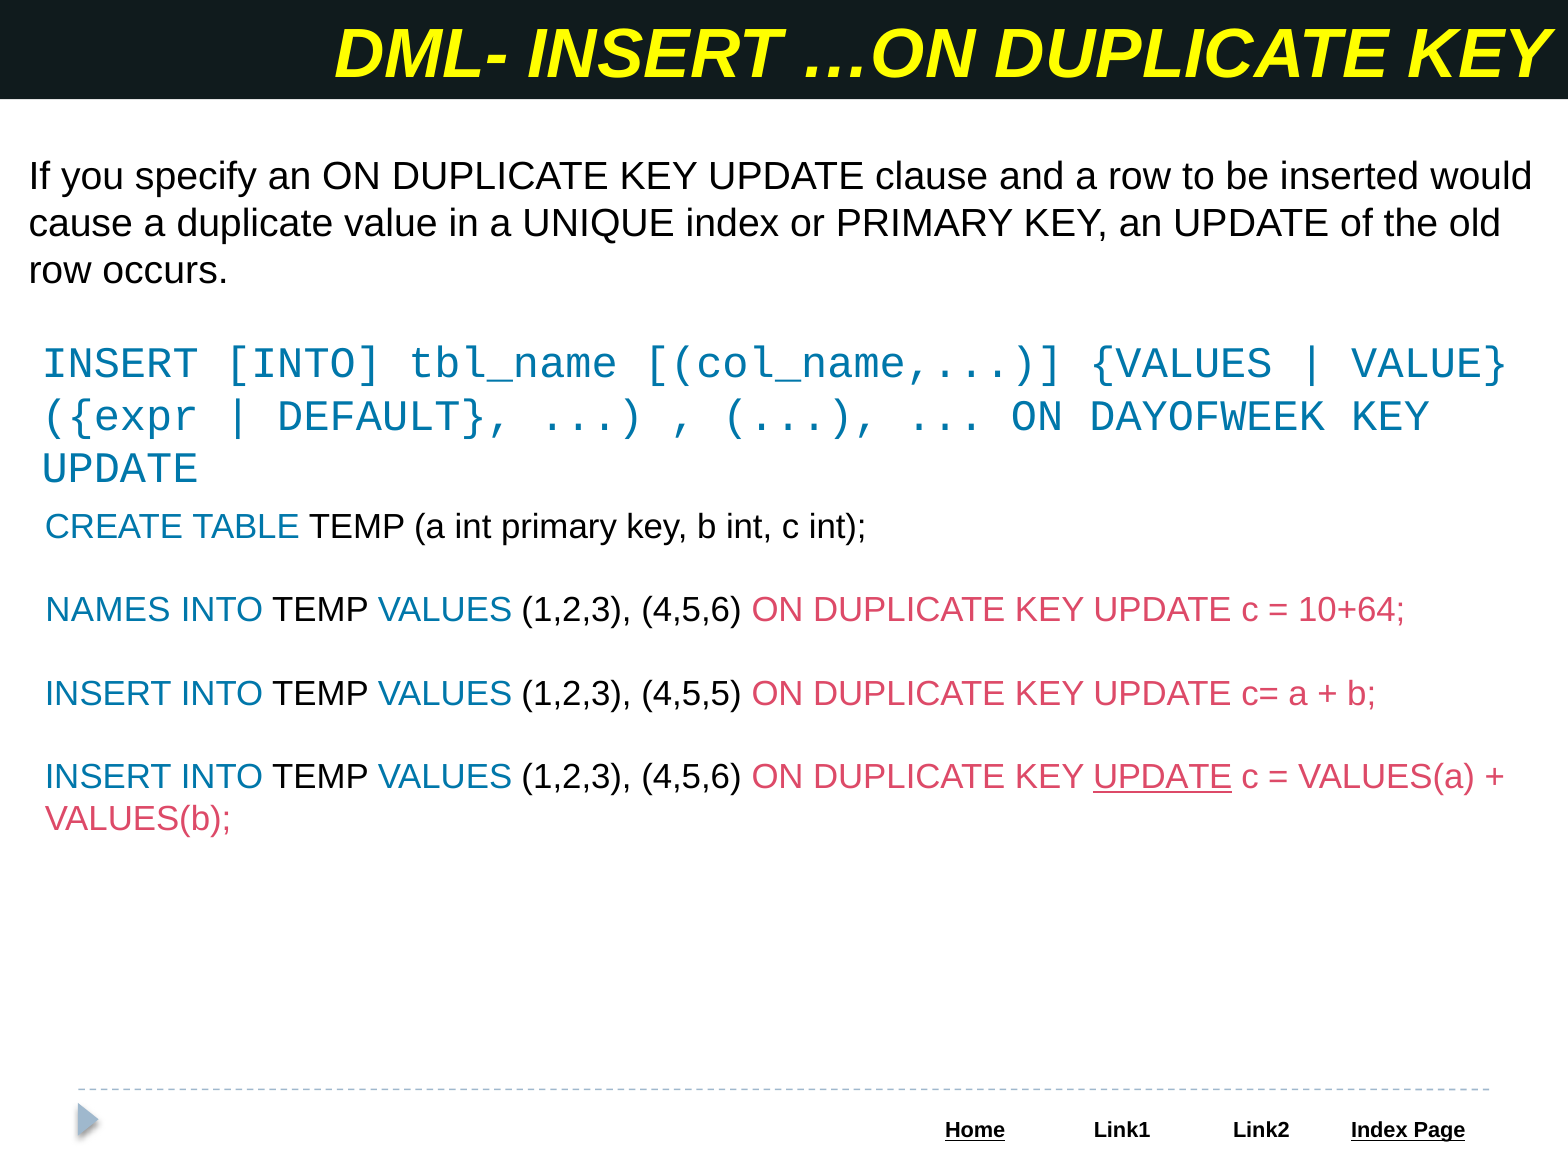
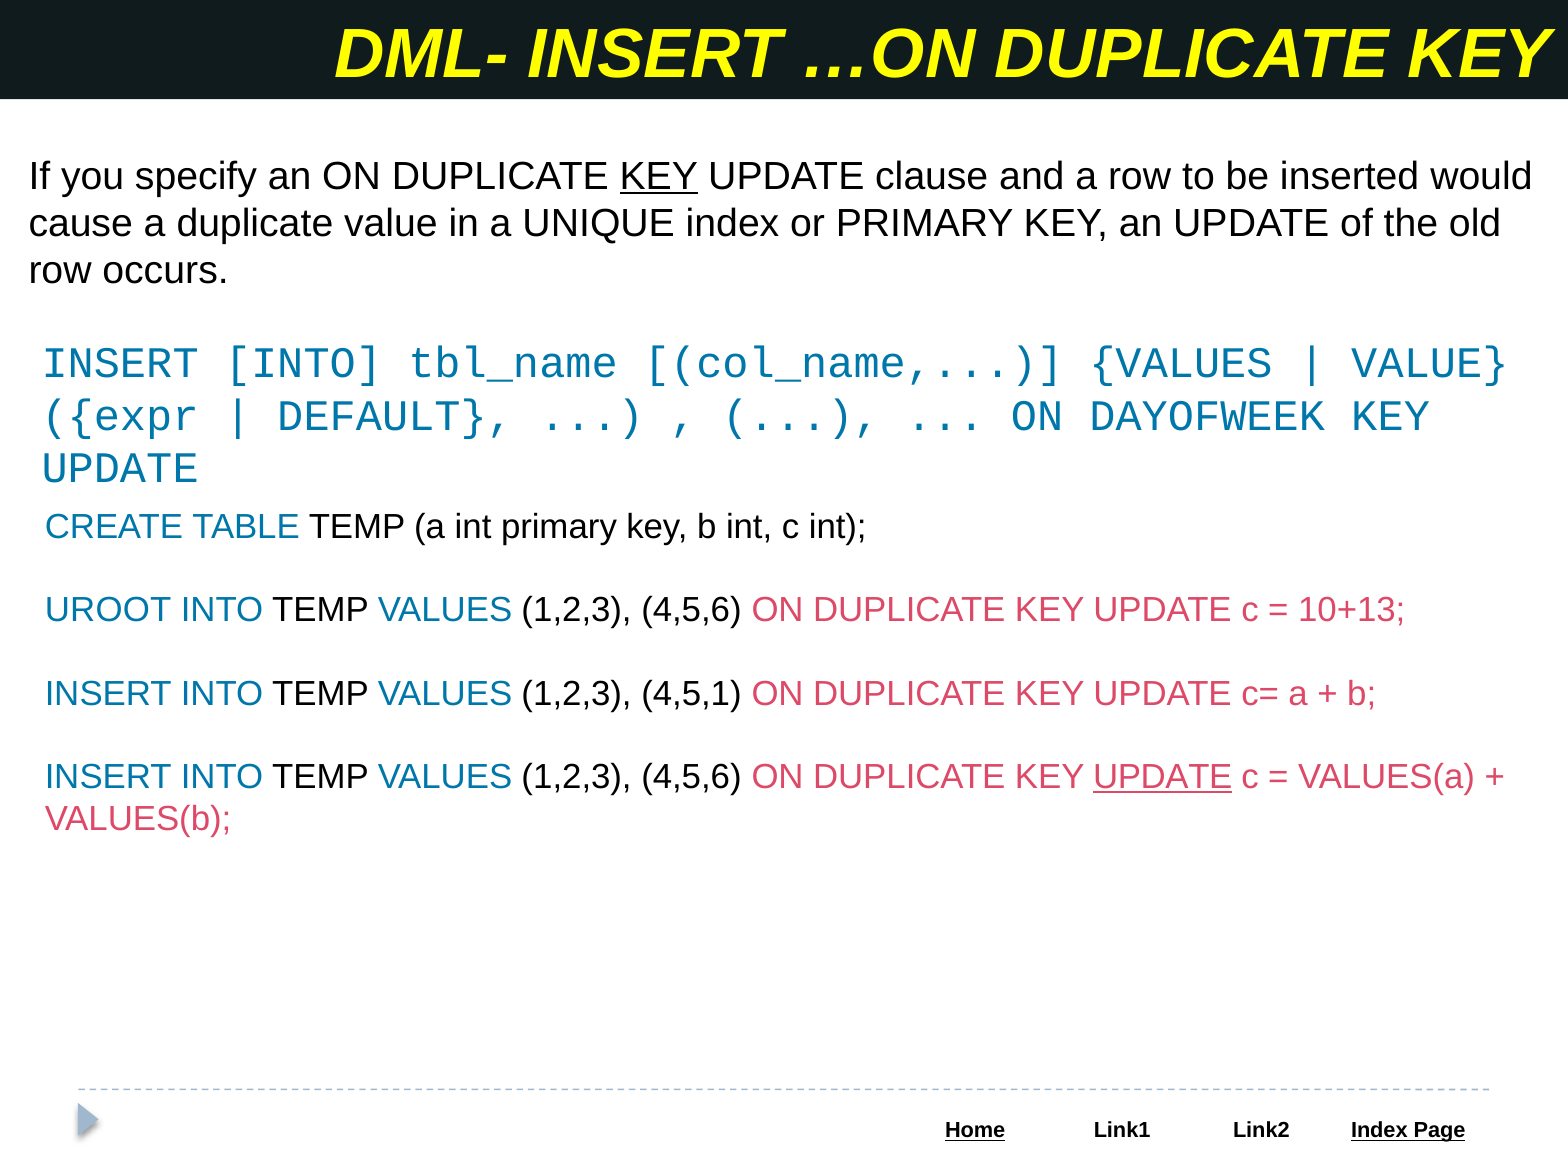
KEY underline: none -> present (659, 176)
NAMES: NAMES -> UROOT (108, 610)
10+64: 10+64 -> 10+13 (1352, 610)
4,5,5: 4,5,5 -> 4,5,1 (691, 694)
